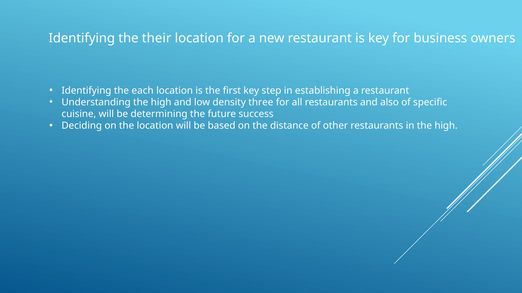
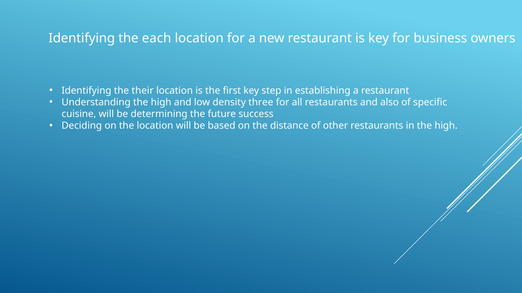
their: their -> each (157, 38)
each: each -> their (143, 91)
